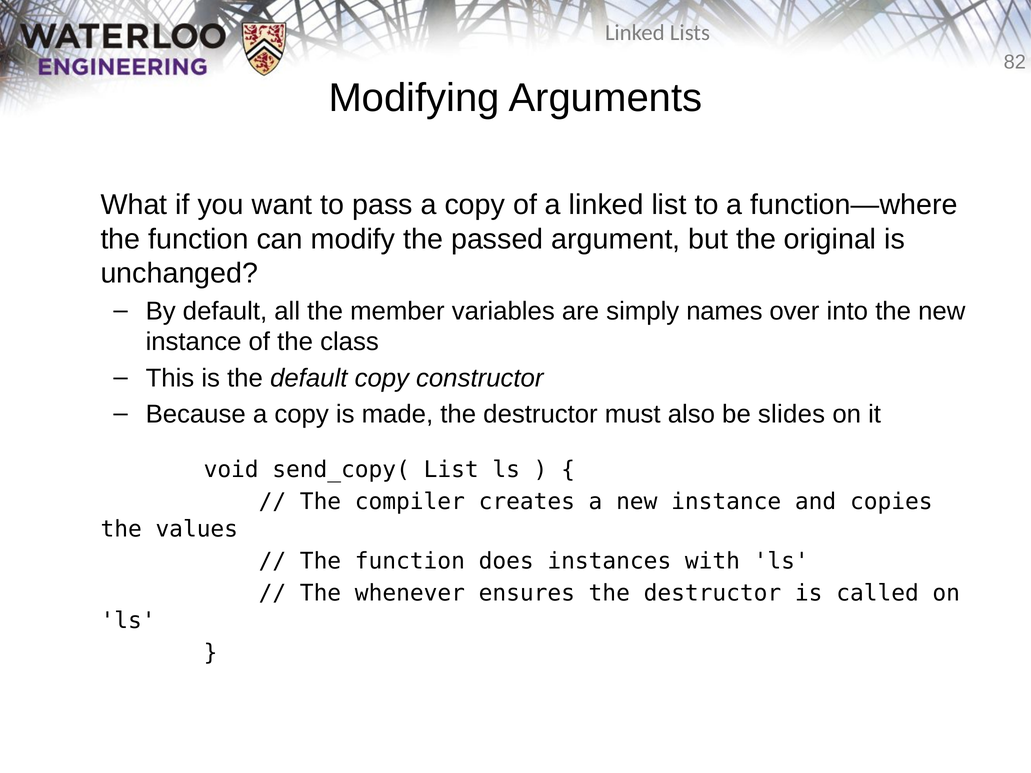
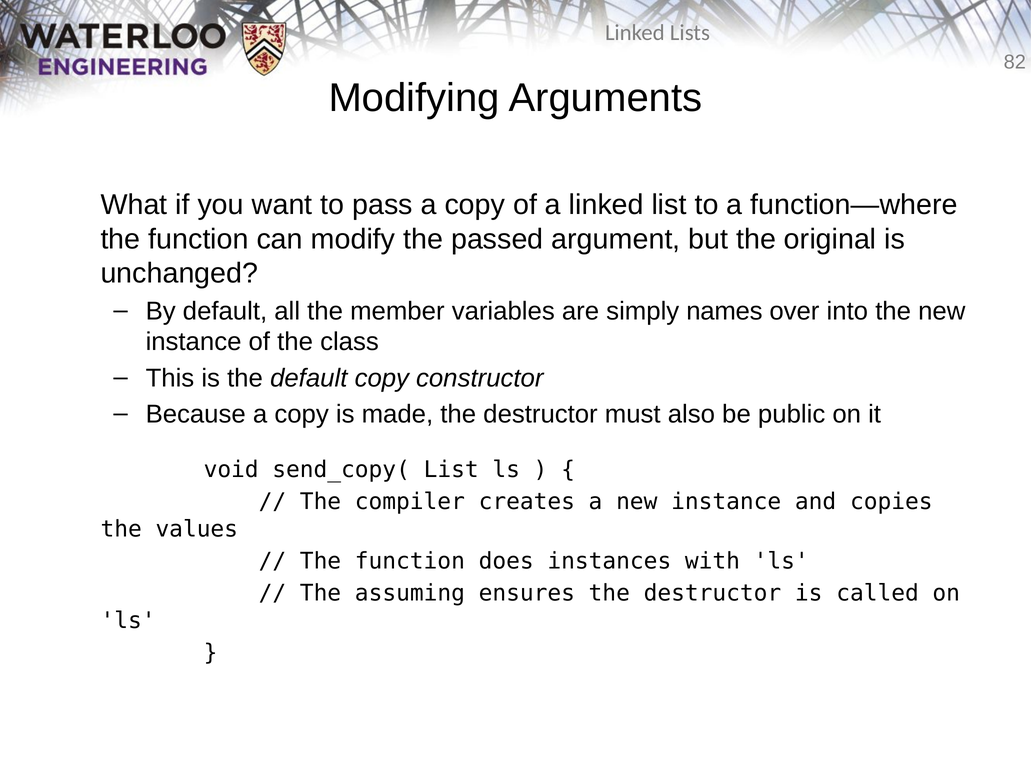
slides: slides -> public (792, 414)
whenever: whenever -> assuming (410, 594)
